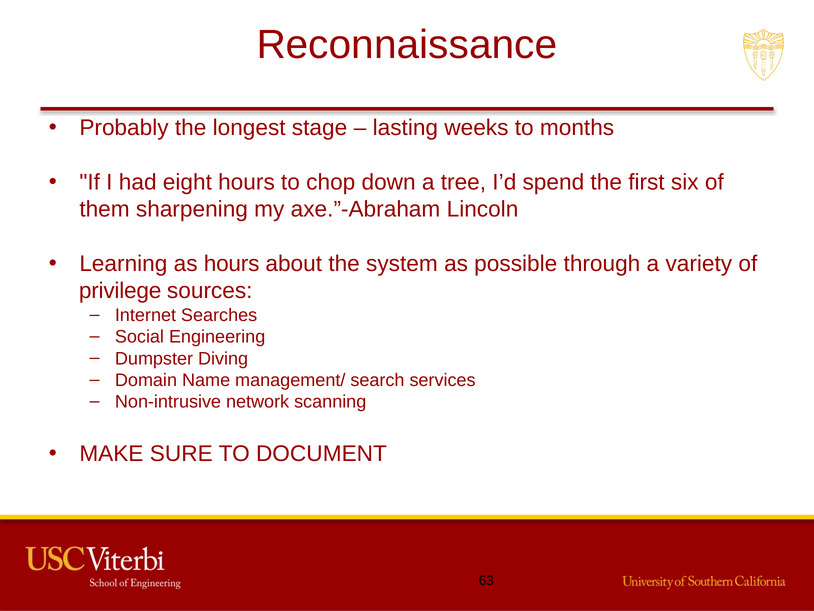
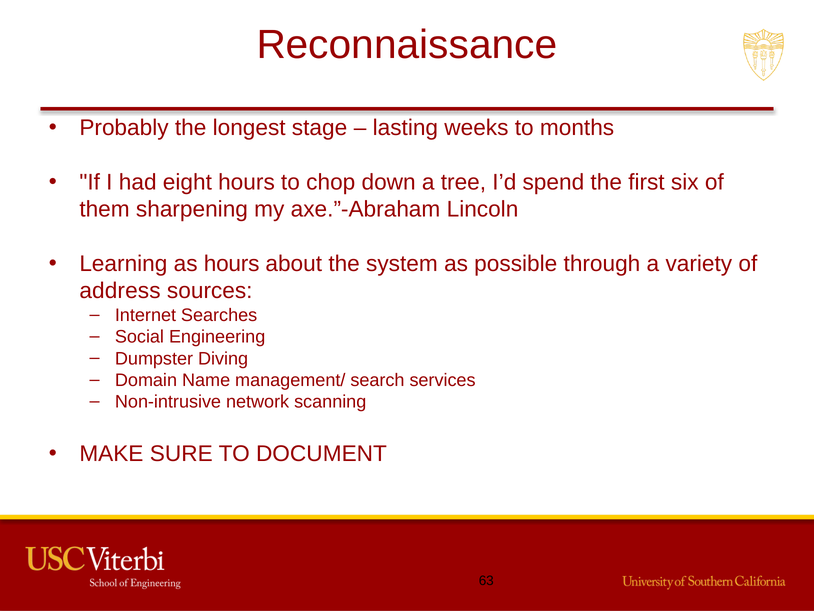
privilege: privilege -> address (120, 291)
